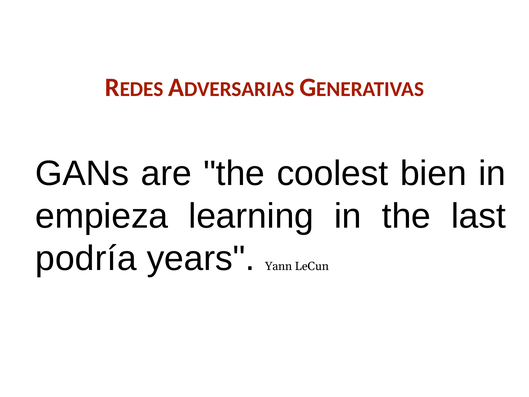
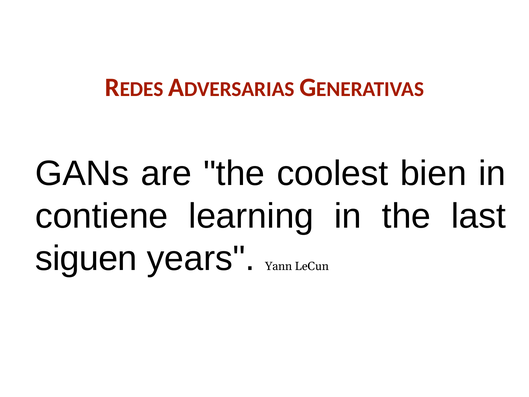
empieza: empieza -> contiene (102, 216)
podría: podría -> siguen (86, 258)
